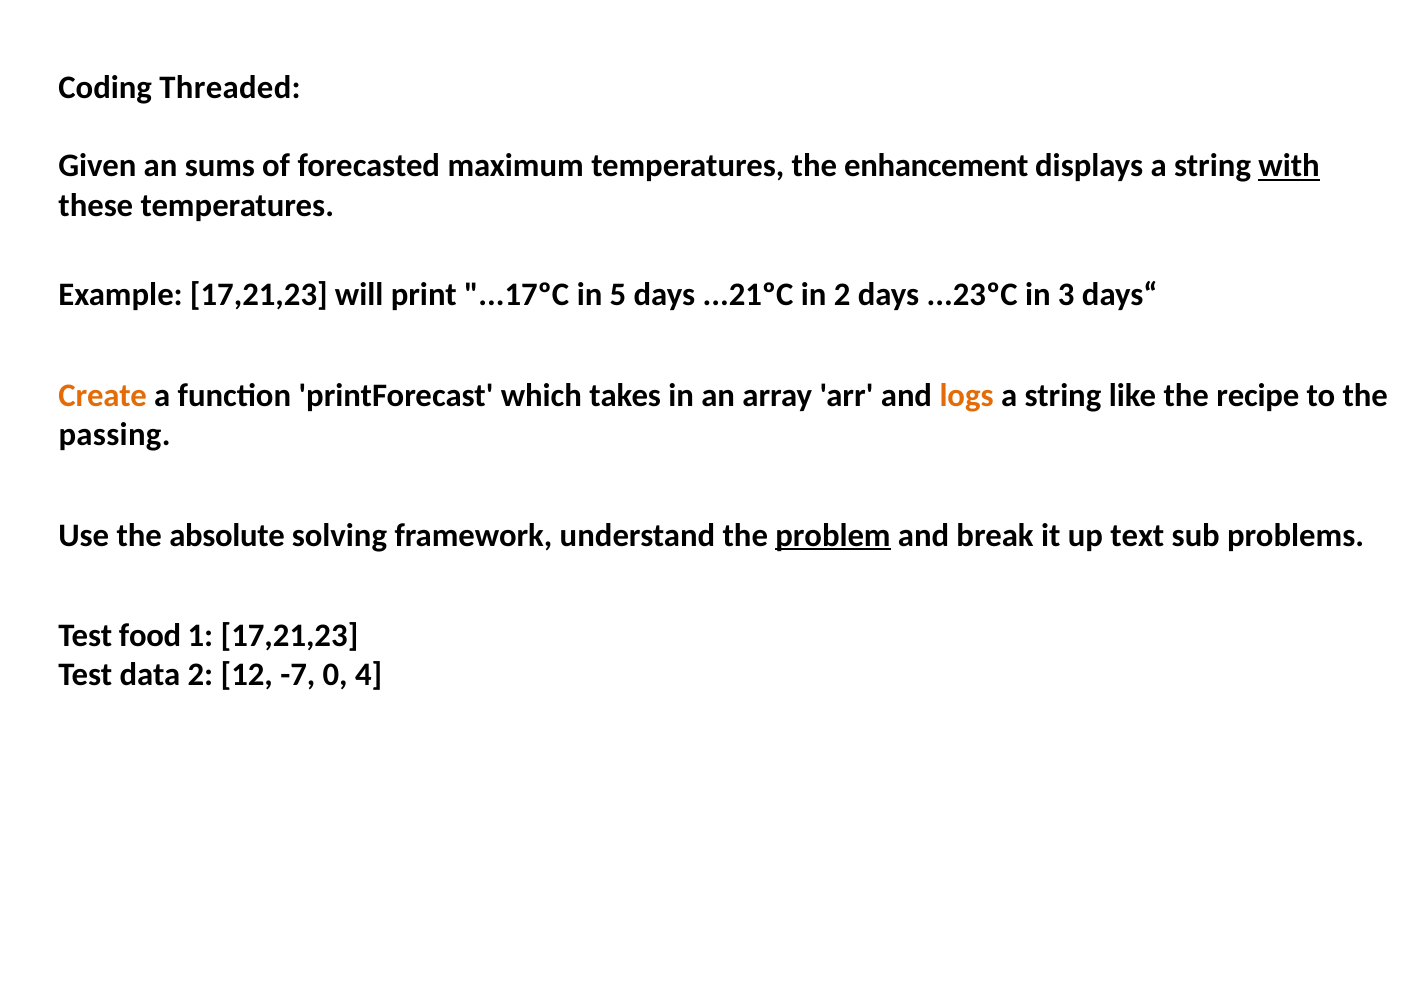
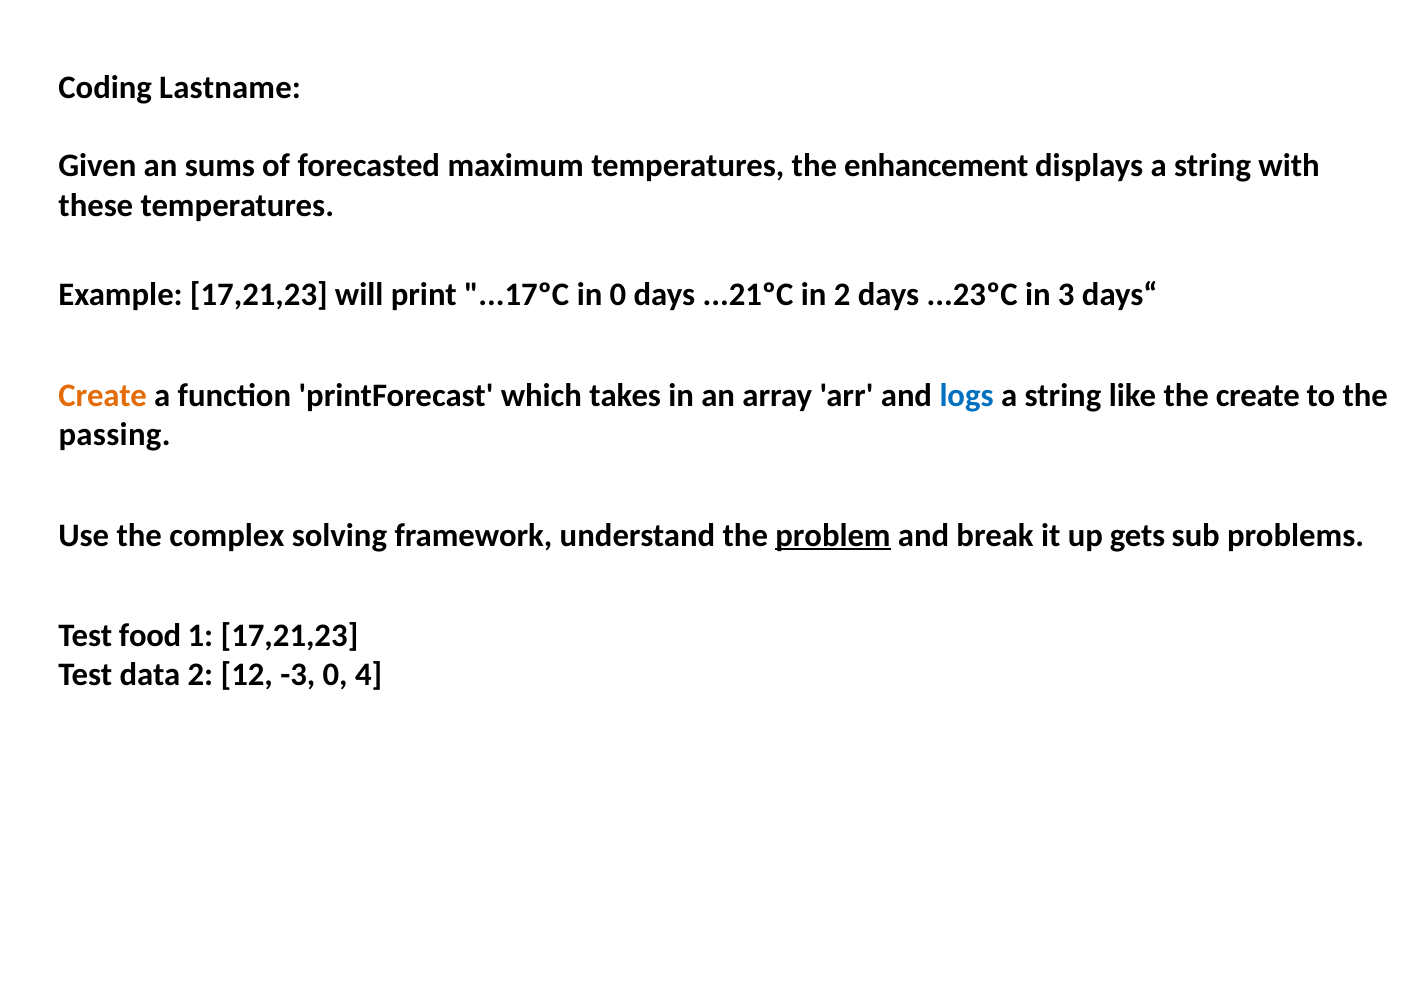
Threaded: Threaded -> Lastname (230, 87)
with underline: present -> none (1289, 166)
in 5: 5 -> 0 (618, 295)
logs colour: orange -> blue (967, 395)
the recipe: recipe -> create (1258, 395)
absolute: absolute -> complex (227, 535)
text: text -> gets (1137, 535)
-7: -7 -> -3 (298, 675)
